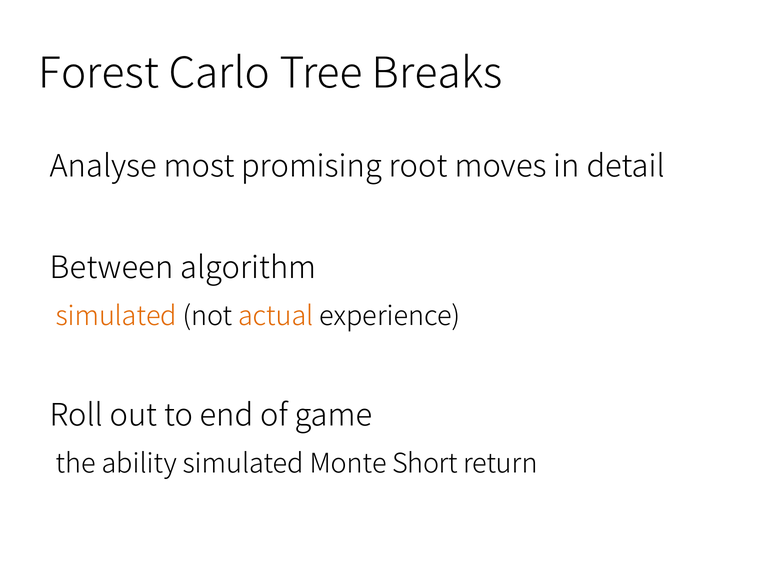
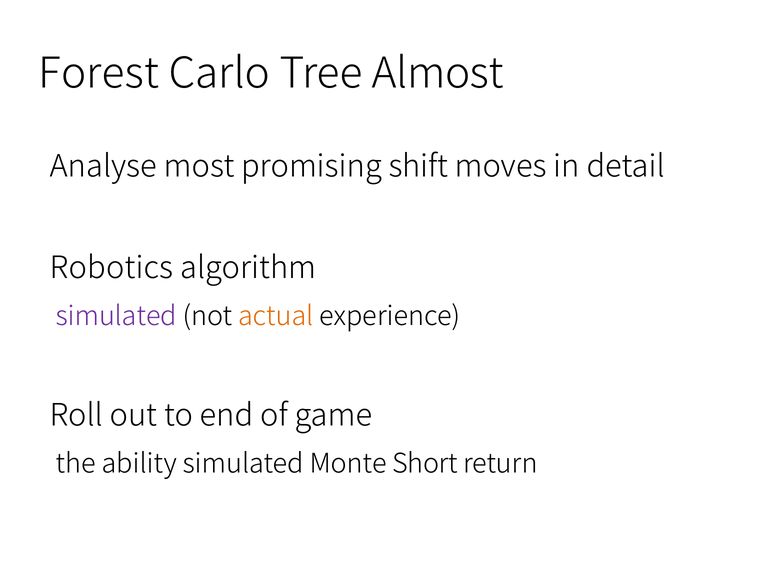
Breaks: Breaks -> Almost (438, 74)
root: root -> shift (418, 167)
Between: Between -> Robotics (112, 268)
simulated colour: orange -> purple (116, 316)
